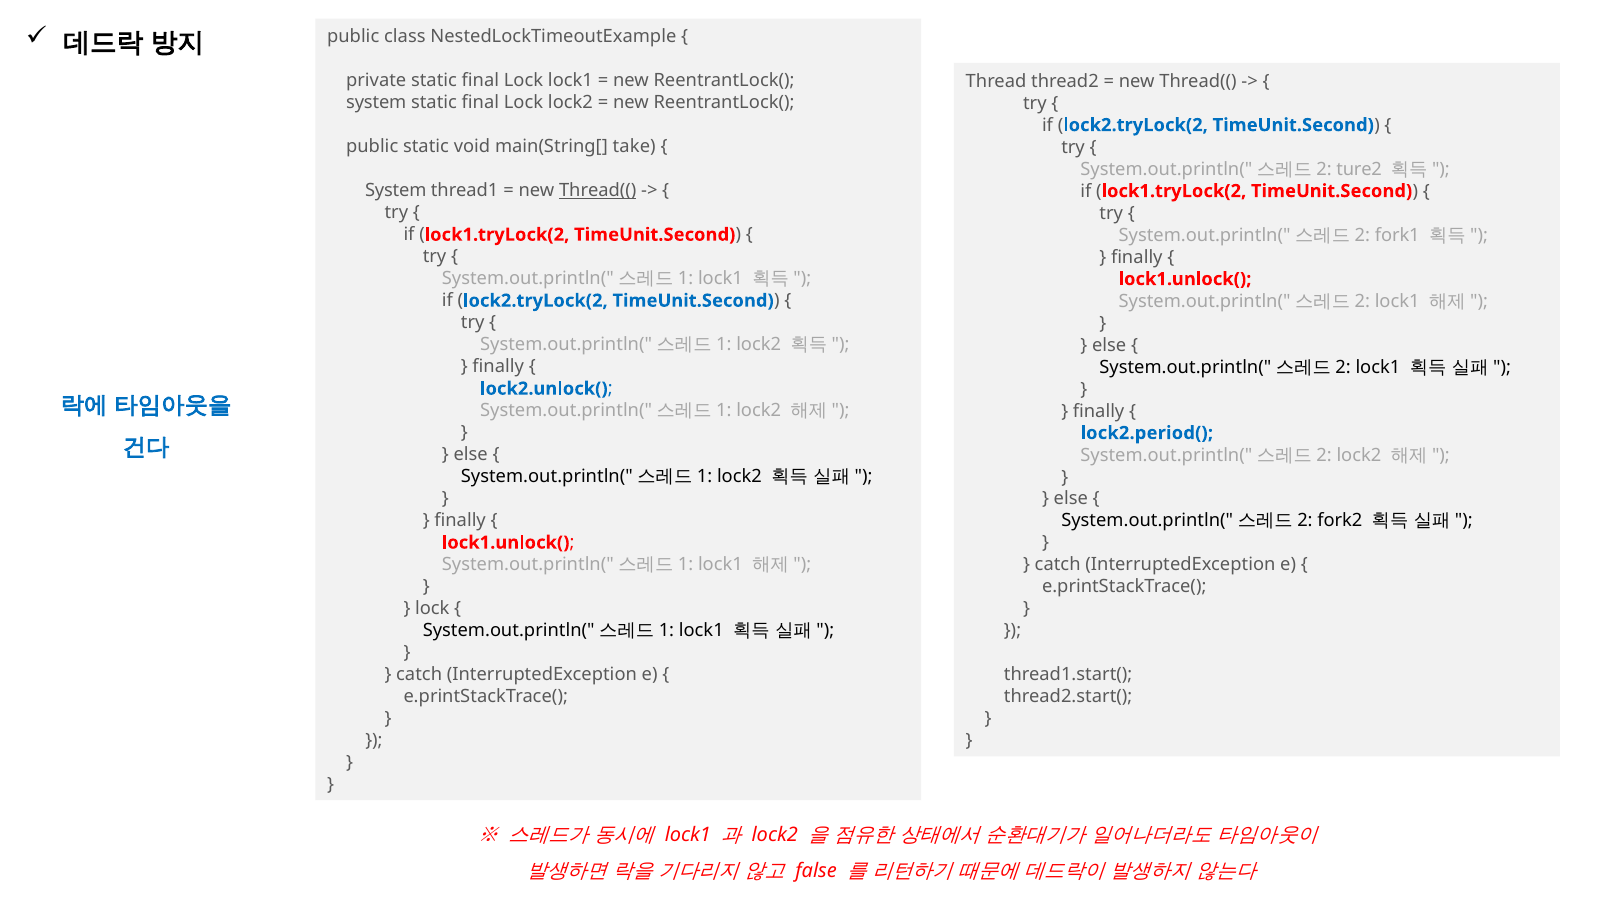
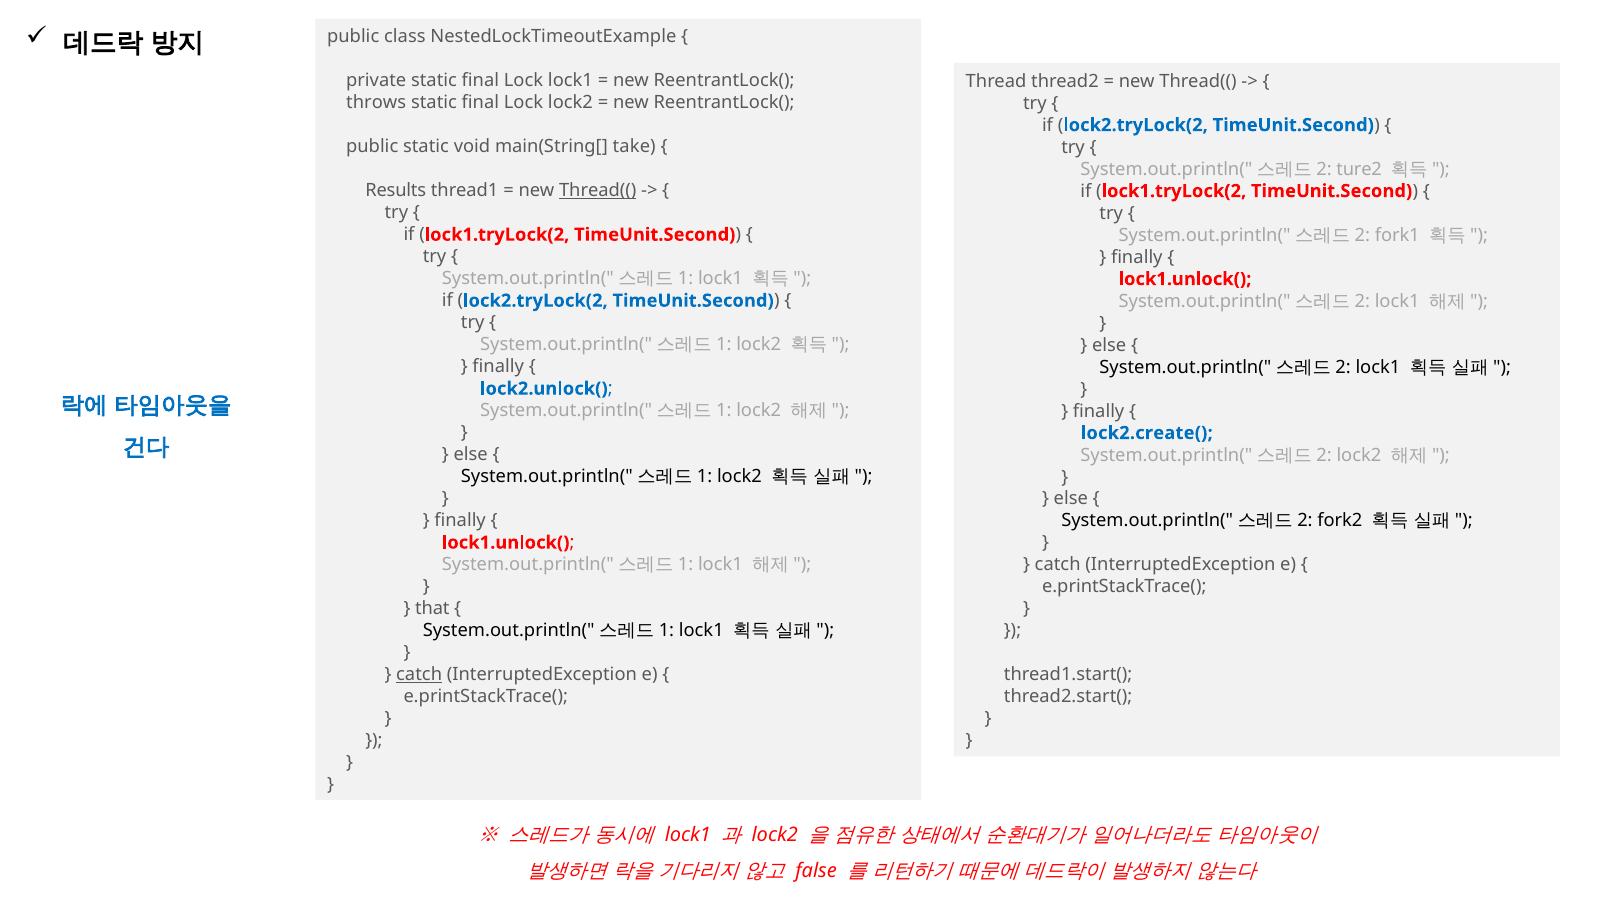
system: system -> throws (376, 103)
System: System -> Results (396, 191)
lock2.period(: lock2.period( -> lock2.create( (1147, 433)
lock: lock -> that (432, 609)
catch underline: none -> present (419, 675)
